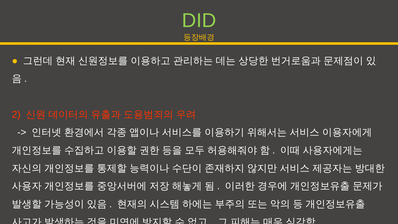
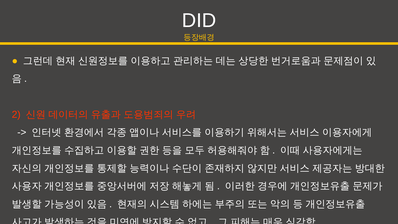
DID colour: light green -> white (199, 21)
